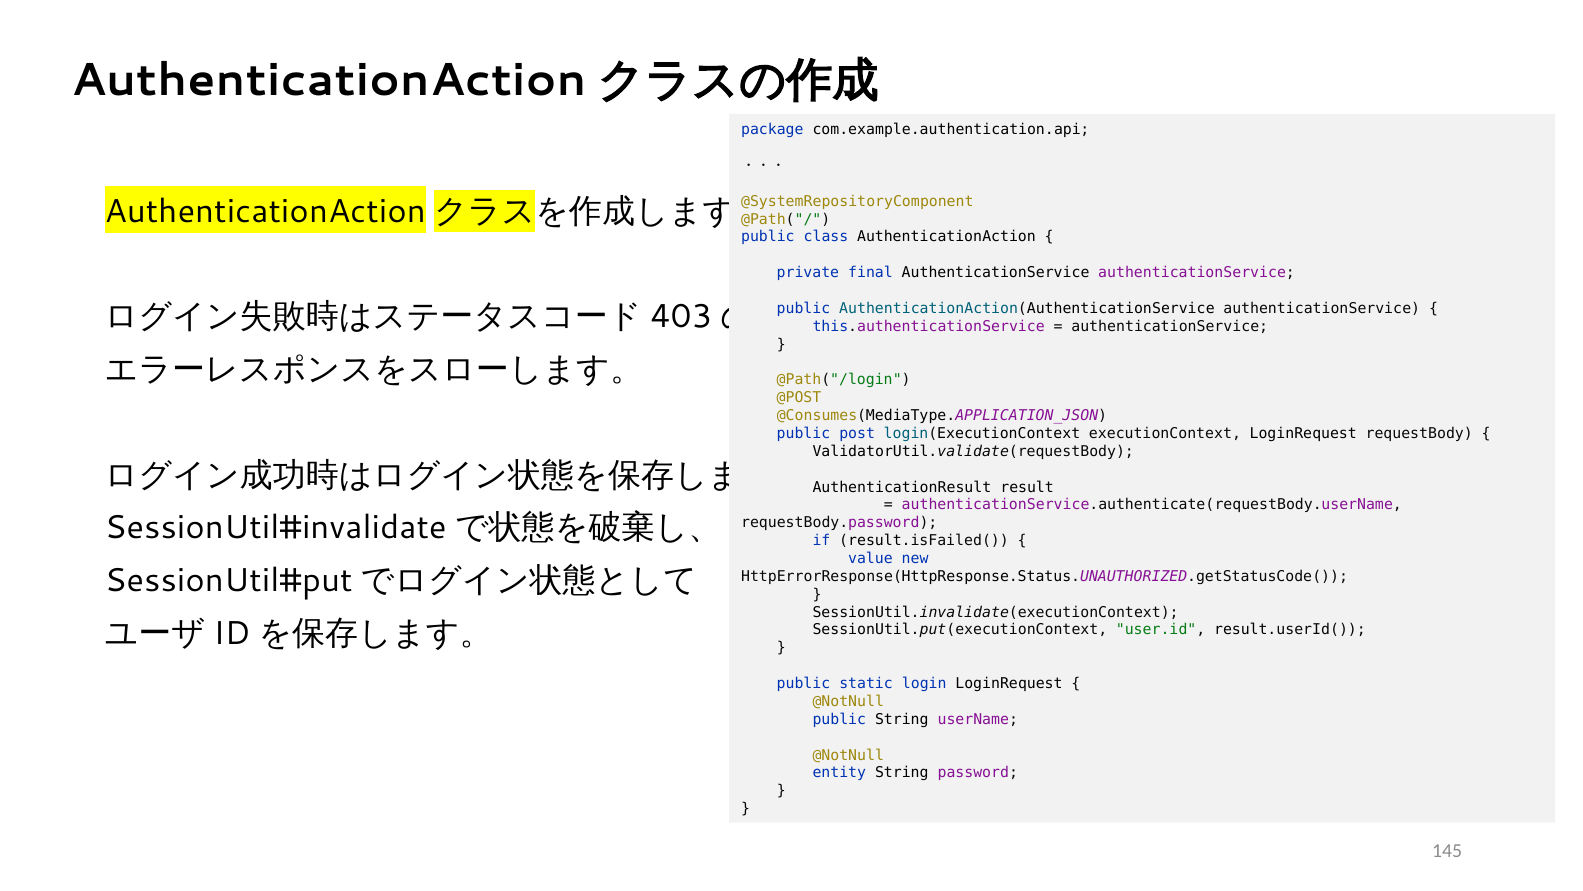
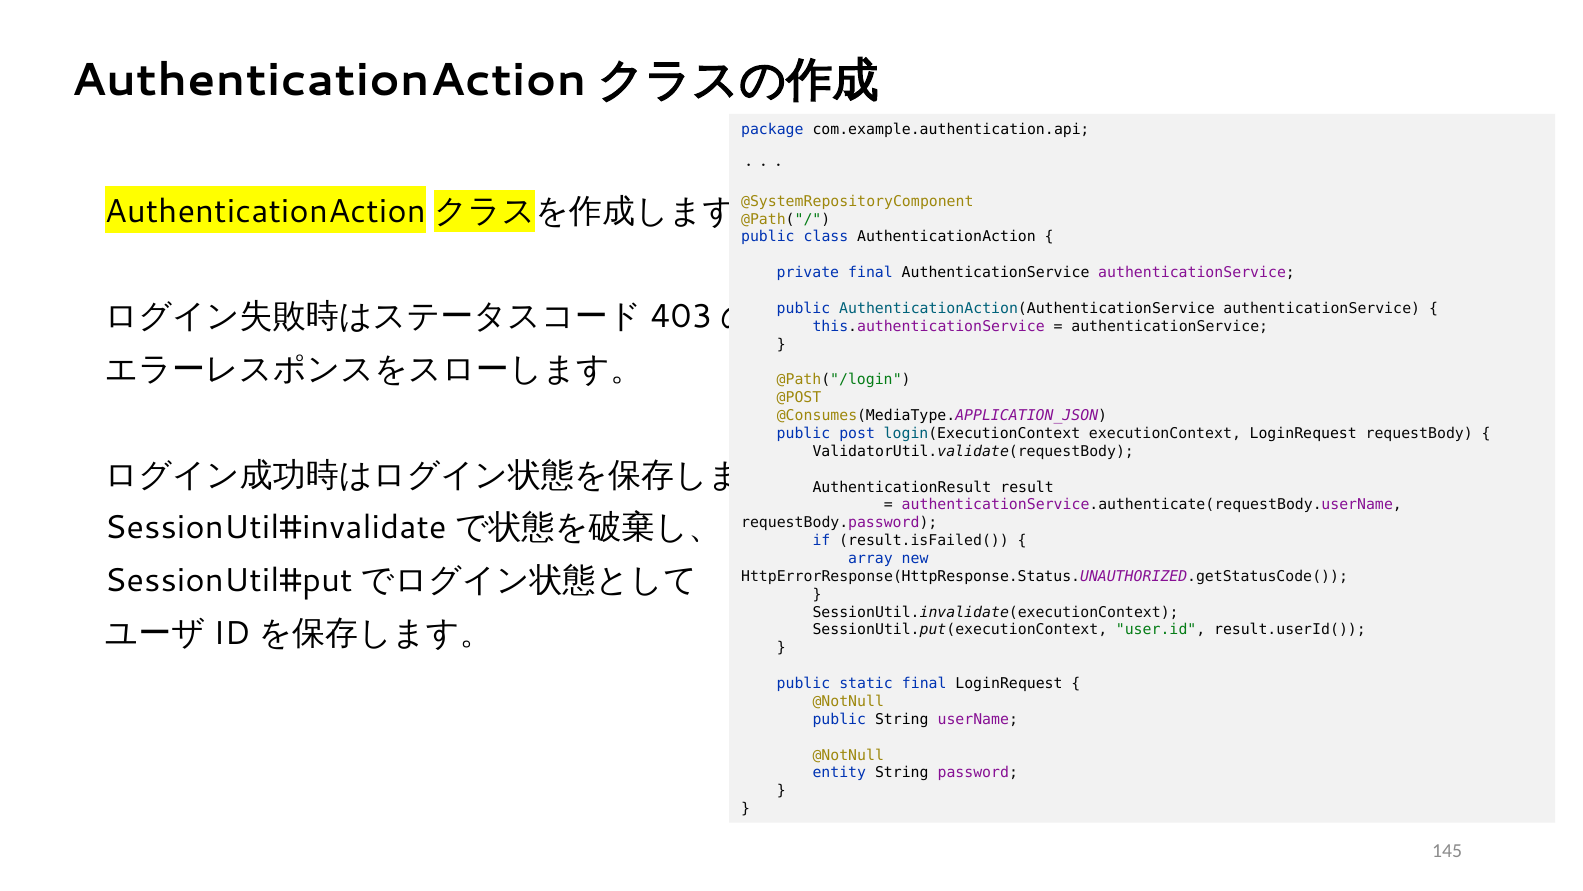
value: value -> array (870, 558)
static login: login -> final (924, 683)
